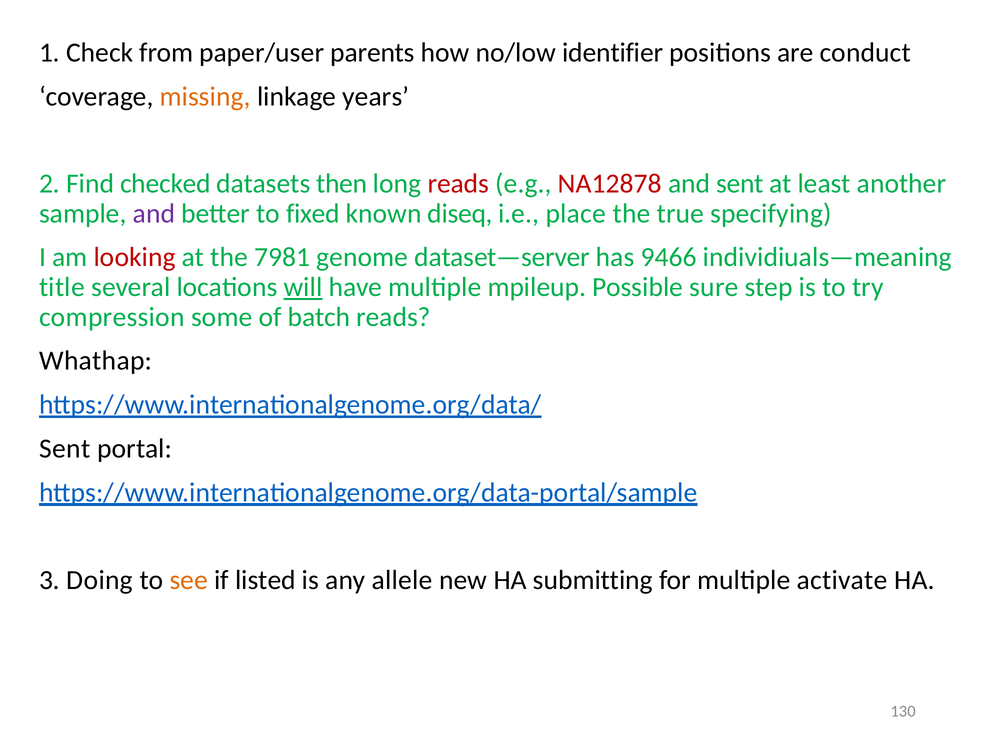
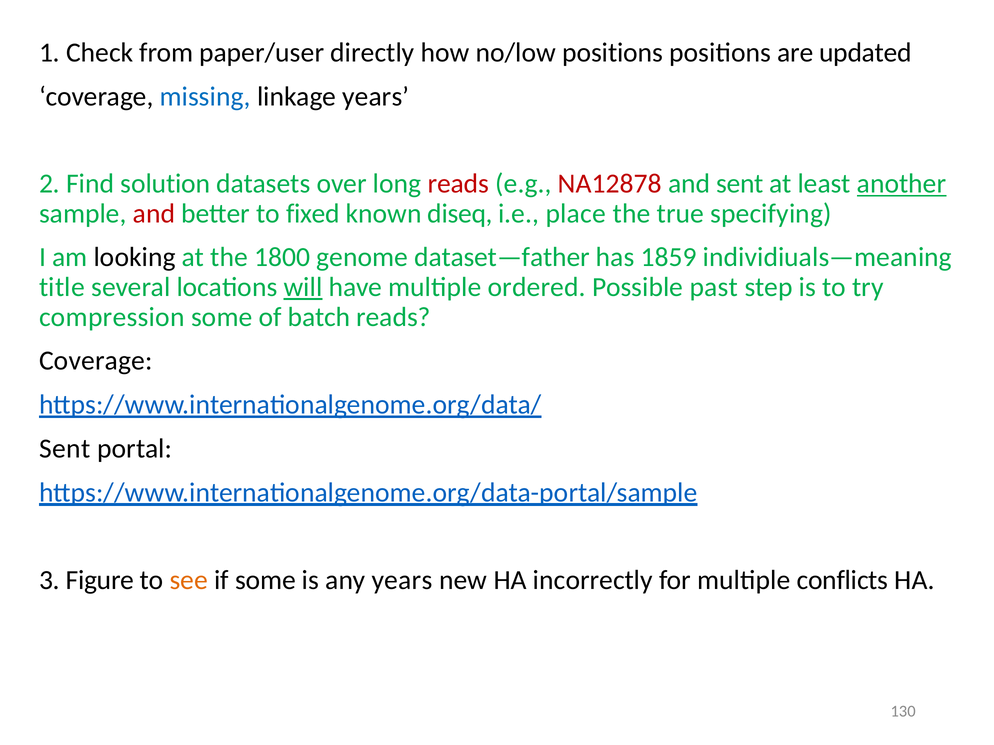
parents: parents -> directly (372, 53)
no/low identifier: identifier -> positions (613, 53)
conduct: conduct -> updated (866, 53)
missing colour: orange -> blue (205, 97)
checked: checked -> solution (165, 184)
then: then -> over (342, 184)
another underline: none -> present (902, 184)
and colour: purple -> red (154, 214)
looking colour: red -> black (135, 257)
7981: 7981 -> 1800 (282, 257)
dataset—server: dataset—server -> dataset—father (502, 257)
9466: 9466 -> 1859 (669, 257)
mpileup: mpileup -> ordered (537, 287)
sure: sure -> past (714, 287)
Whathap: Whathap -> Coverage (96, 361)
Doing: Doing -> Figure (100, 580)
if listed: listed -> some (265, 580)
any allele: allele -> years (402, 580)
submitting: submitting -> incorrectly (593, 580)
activate: activate -> conflicts (842, 580)
